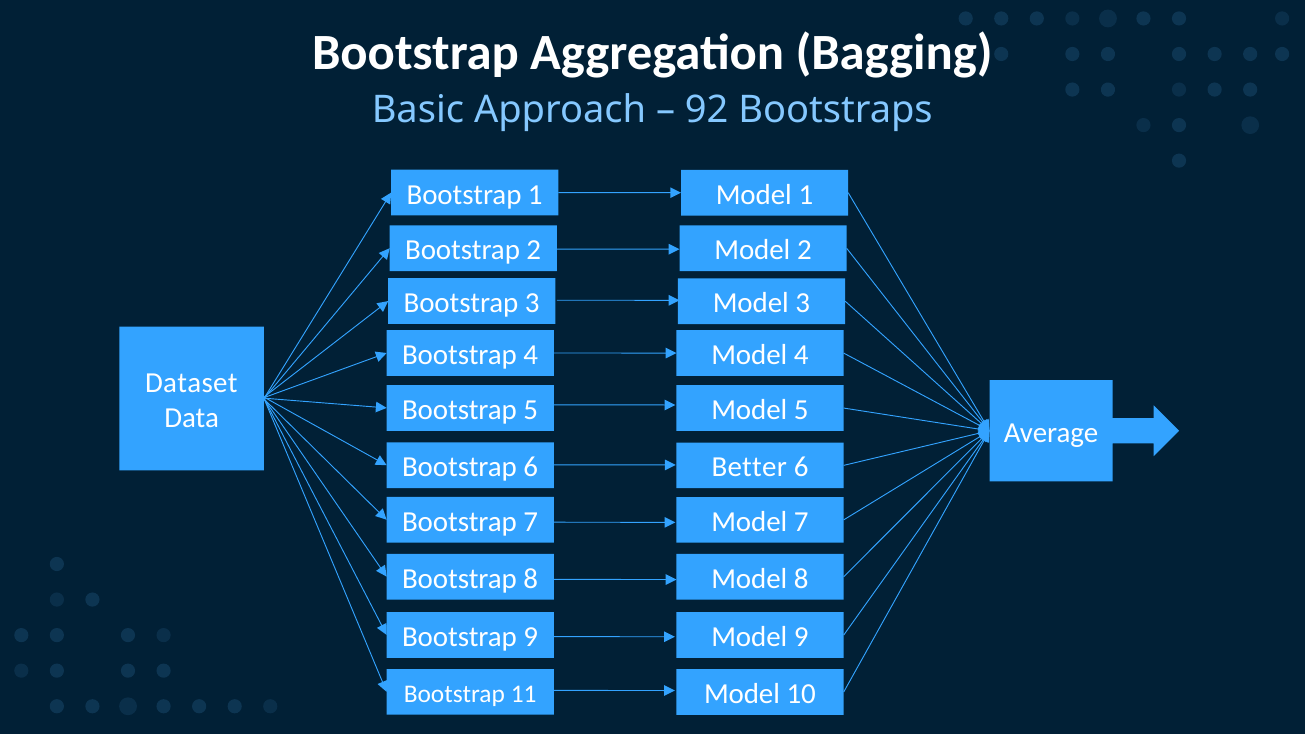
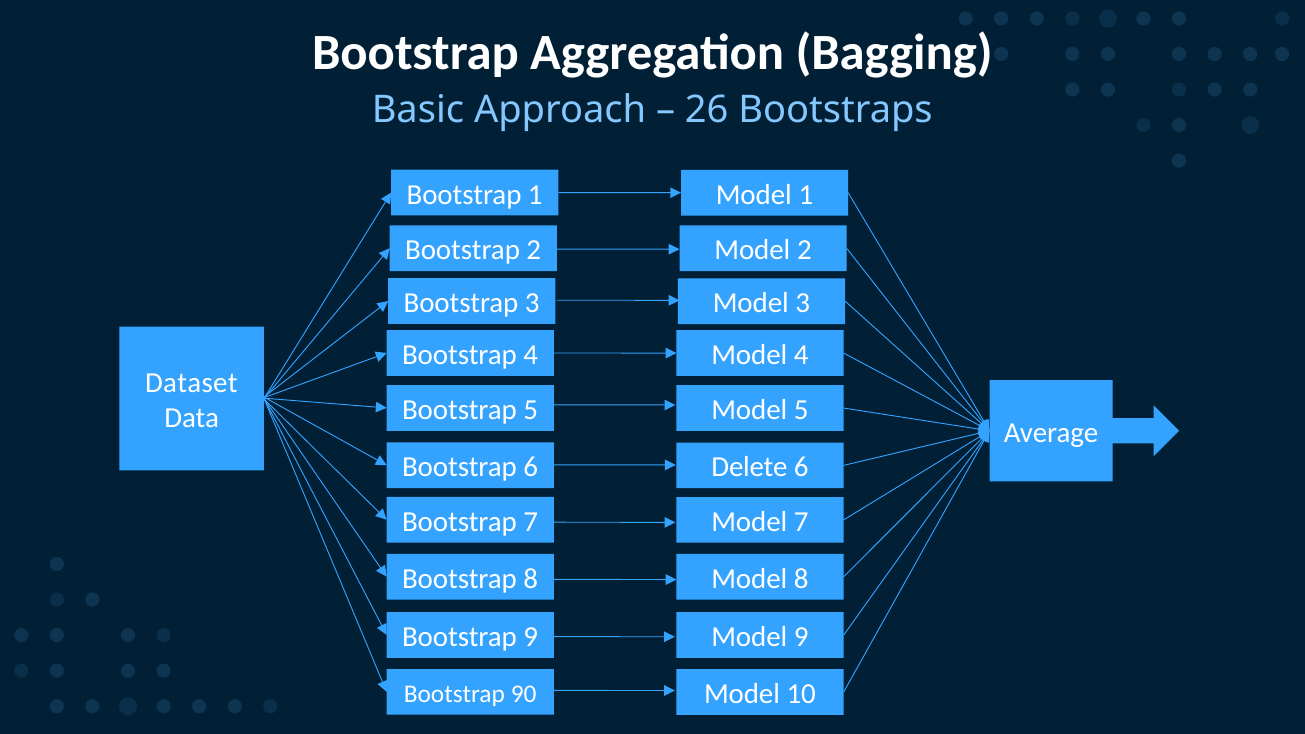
92: 92 -> 26 (707, 110)
Better: Better -> Delete (750, 467)
11: 11 -> 90 (524, 694)
